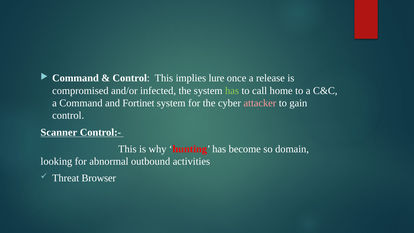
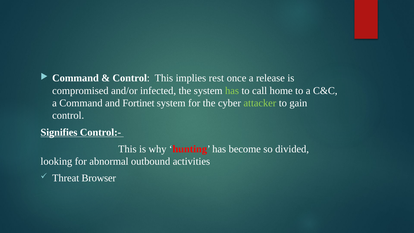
lure: lure -> rest (216, 78)
attacker colour: pink -> light green (260, 103)
Scanner: Scanner -> Signifies (59, 132)
domain: domain -> divided (292, 149)
